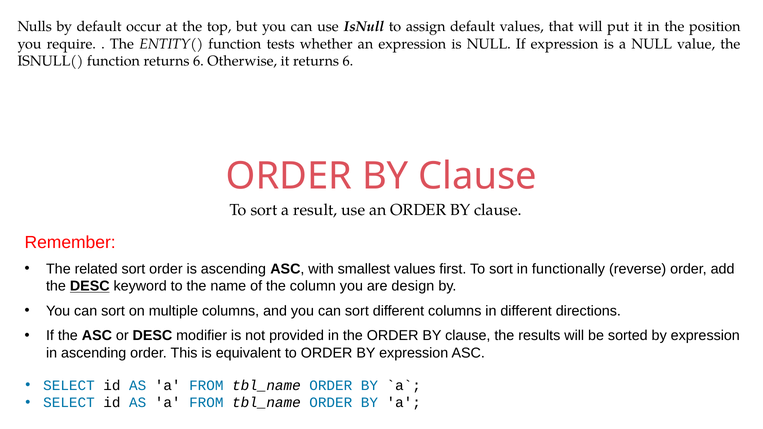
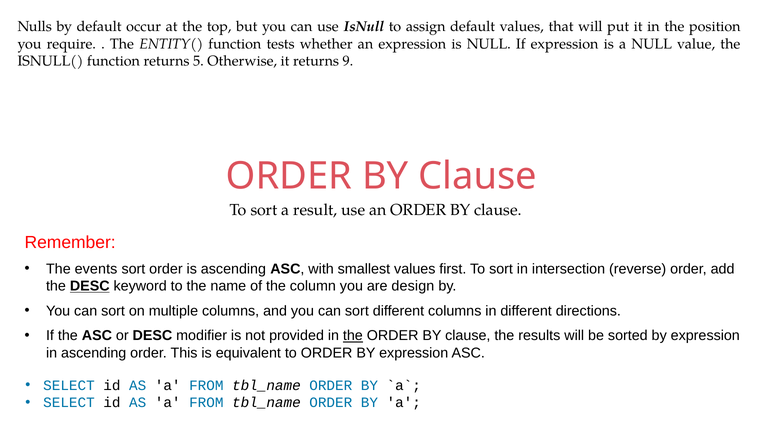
function returns 6: 6 -> 5 (198, 61)
it returns 6: 6 -> 9 (348, 61)
related: related -> events (96, 269)
functionally: functionally -> intersection (569, 269)
the underline: none -> present (353, 336)
